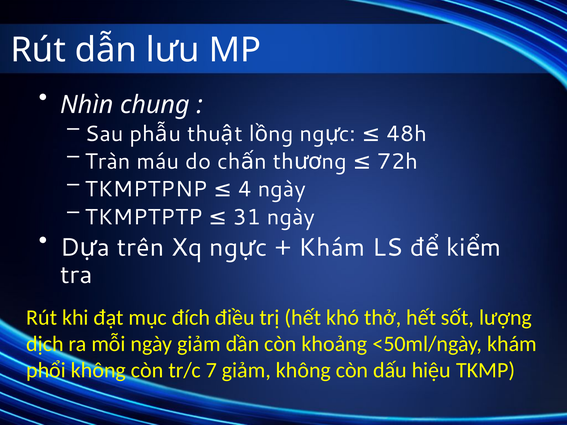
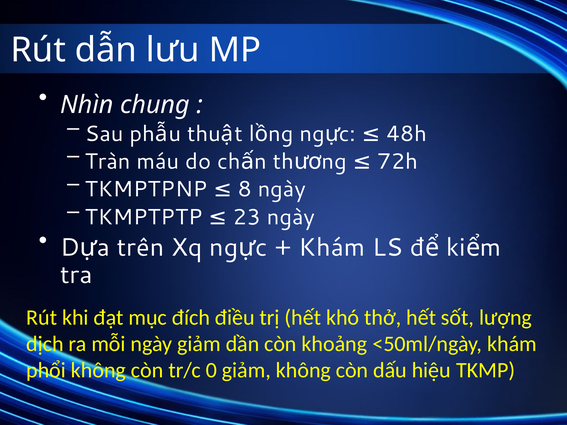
4: 4 -> 8 (245, 189)
31: 31 -> 23 (247, 217)
7: 7 -> 0 (211, 371)
